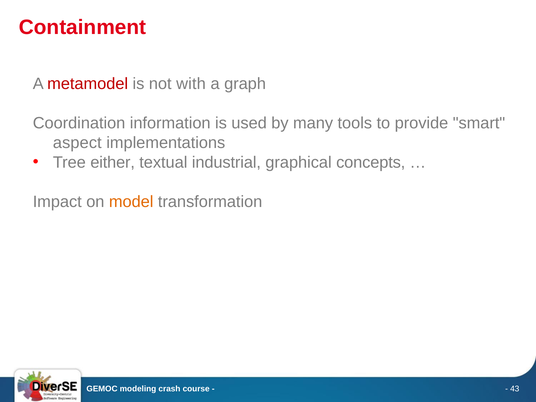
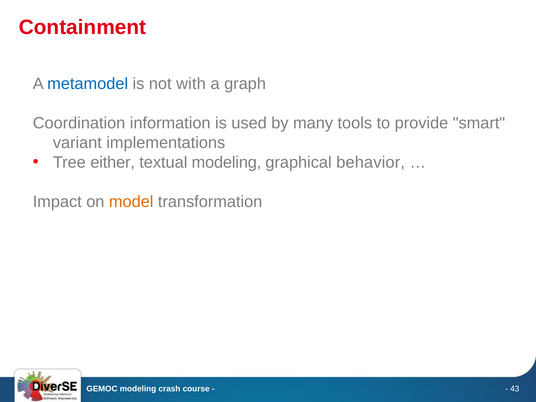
metamodel colour: red -> blue (88, 84)
aspect: aspect -> variant (77, 143)
textual industrial: industrial -> modeling (226, 162)
concepts: concepts -> behavior (371, 162)
